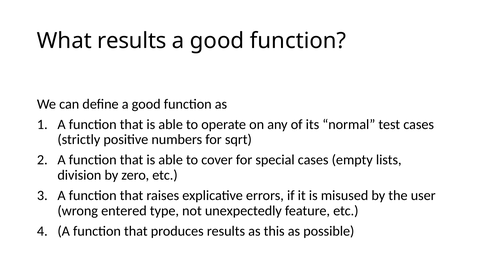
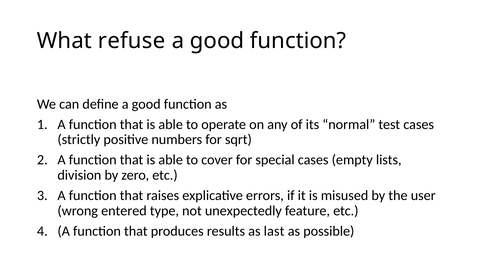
What results: results -> refuse (132, 41)
this: this -> last (274, 231)
